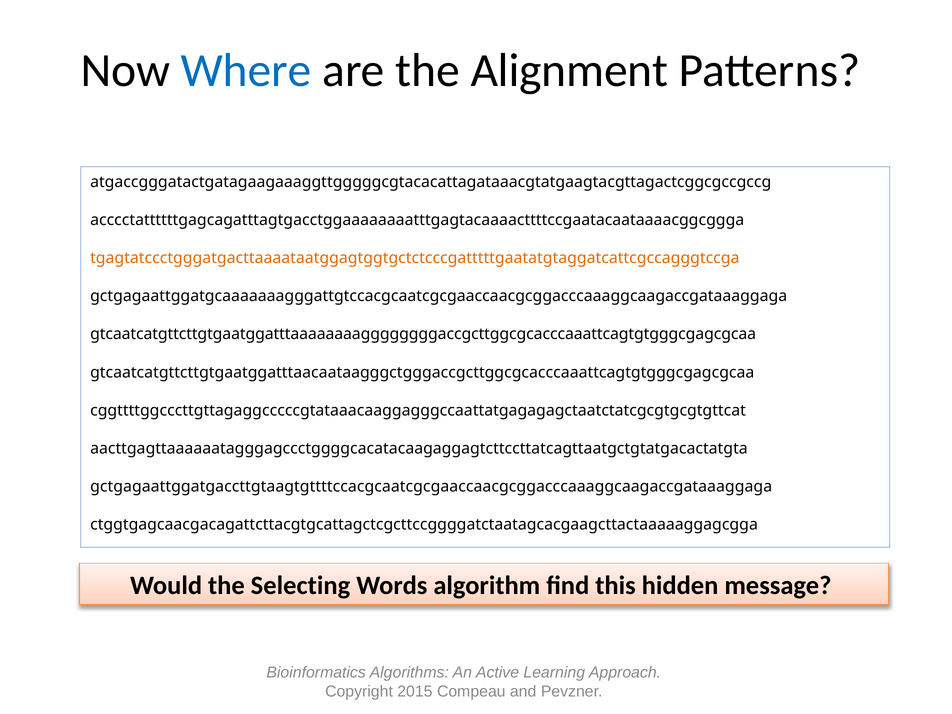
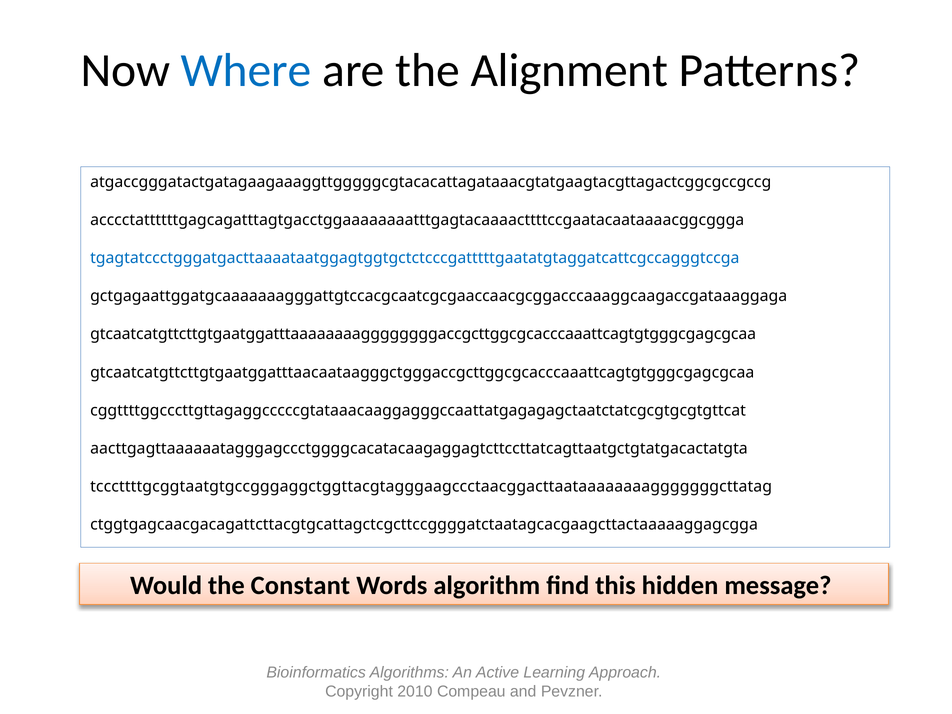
tgagtatccctgggatgacttaaaataatggagtggtgctctcccgatttttgaatatgtaggatcattcgccagggtccga colour: orange -> blue (415, 258)
gctgagaattggatgaccttgtaagtgttttccacgcaatcgcgaaccaacgcggacccaaaggcaagaccgataaaggaga: gctgagaattggatgaccttgtaagtgttttccacgcaatcgcgaaccaacgcggacccaaaggcaagaccgataaaggaga -> tcccttttgcggtaatgtgccgggaggctggttacgtagggaagccctaacggacttaataaaaaaaagggggggcttatag (431, 487)
Selecting: Selecting -> Constant (300, 586)
2015: 2015 -> 2010 (415, 691)
